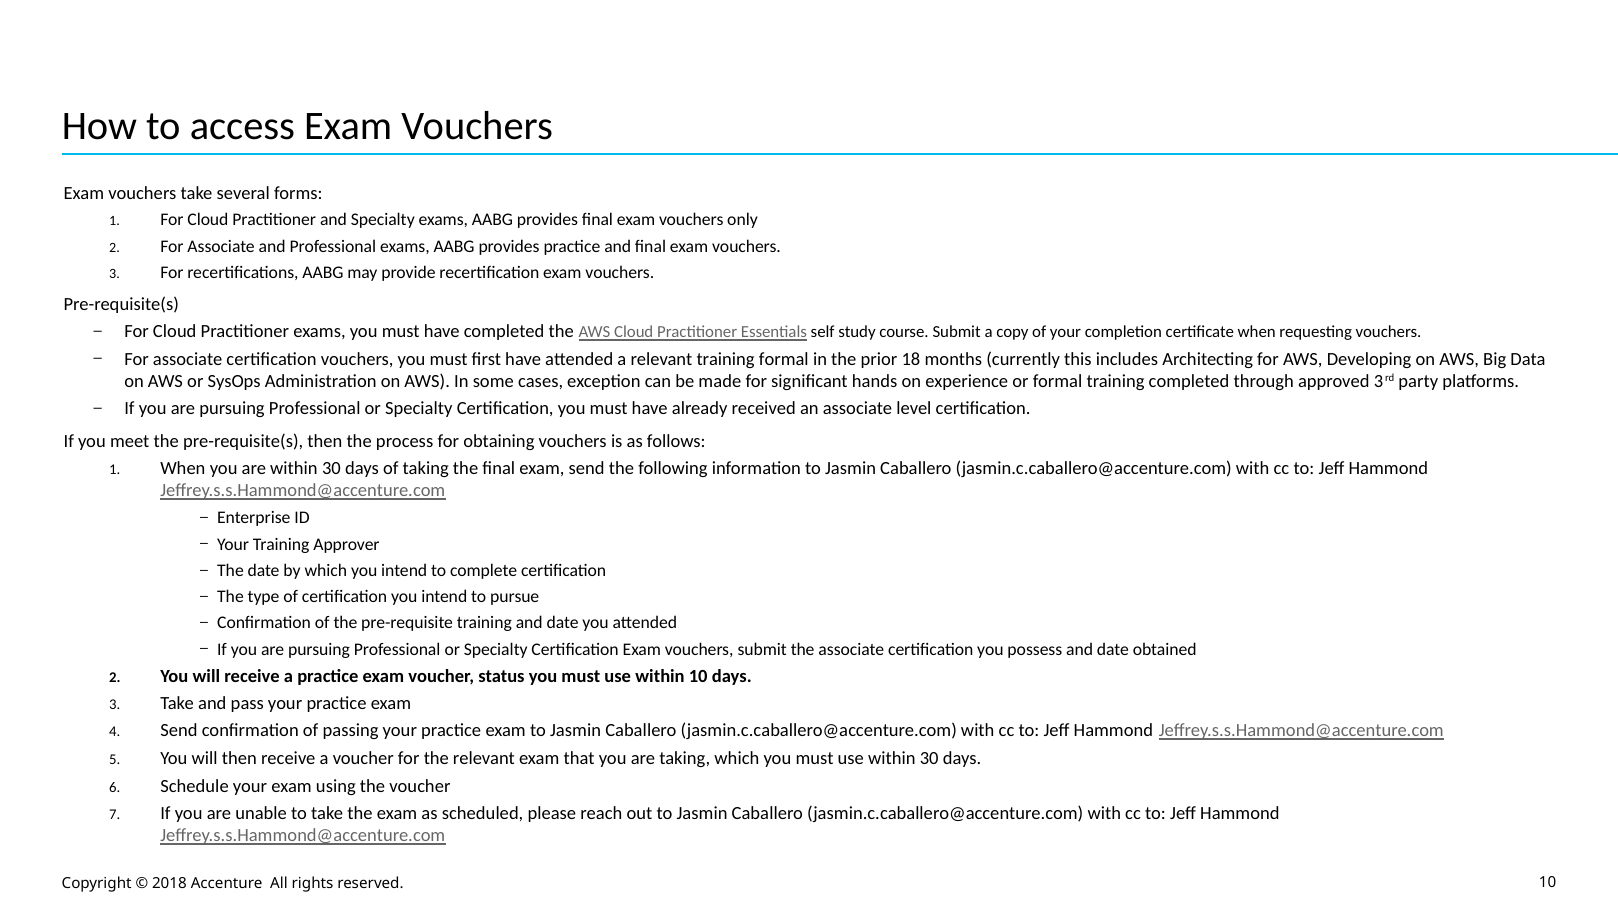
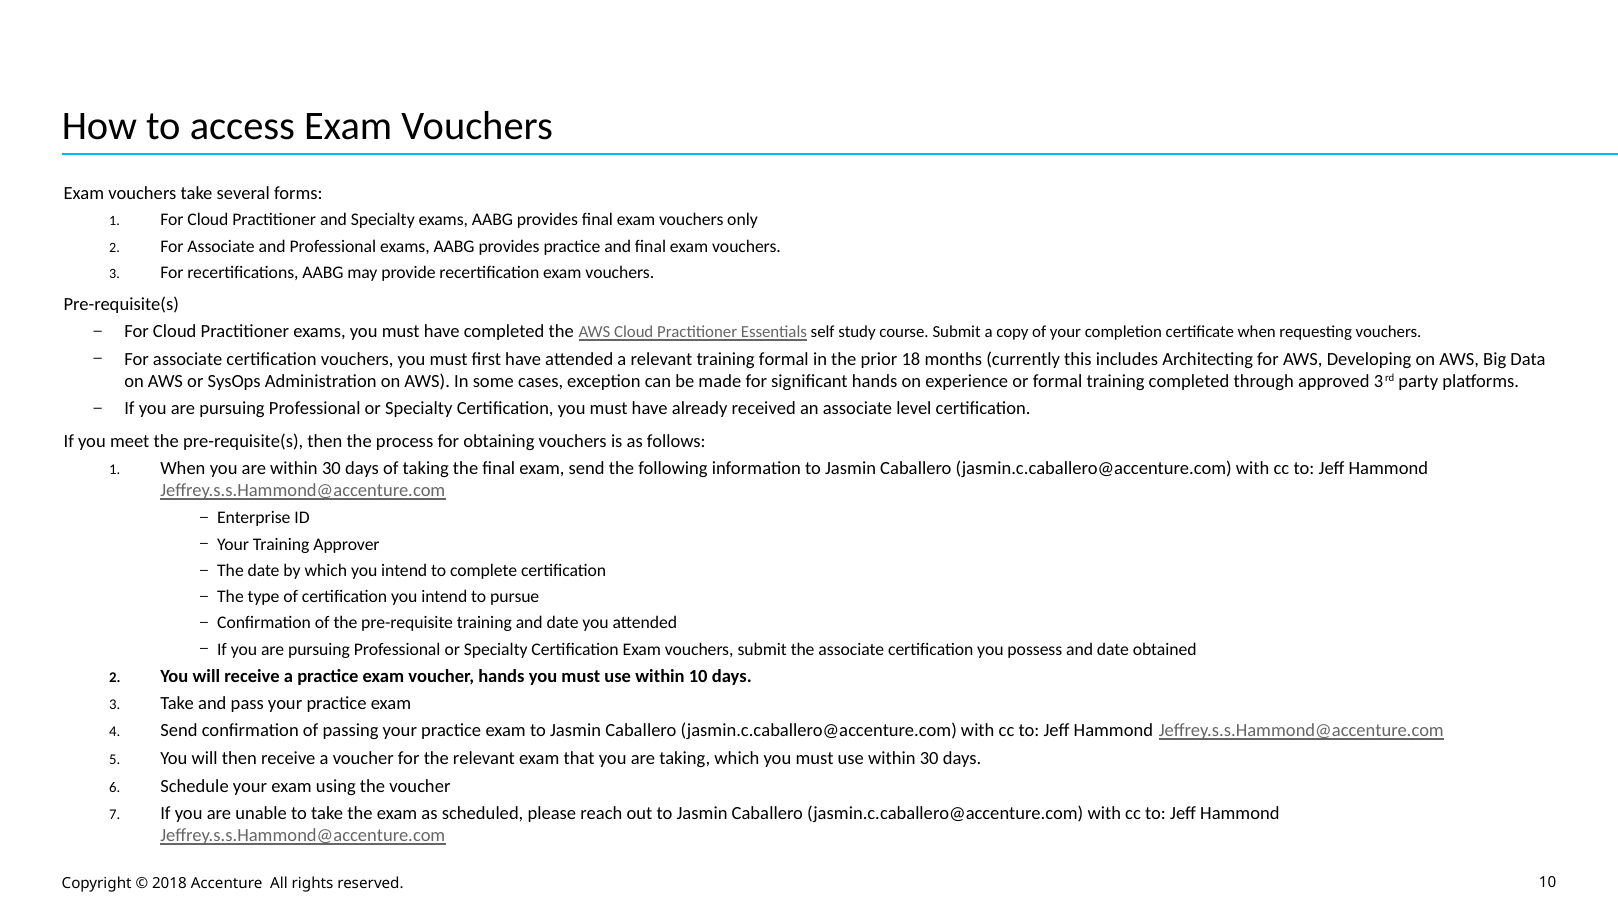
voucher status: status -> hands (501, 676)
